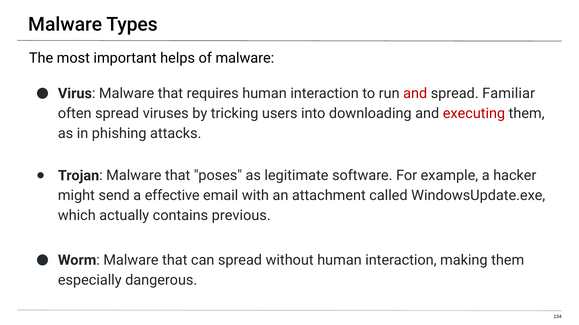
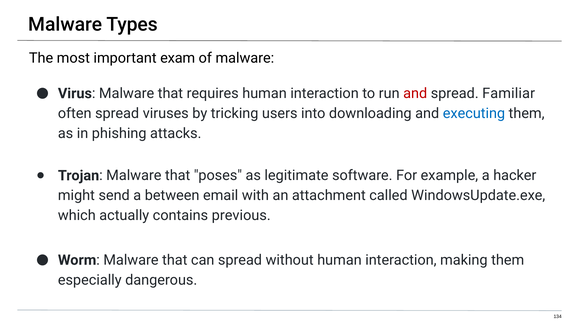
helps: helps -> exam (178, 58)
executing colour: red -> blue (474, 114)
effective: effective -> between (172, 196)
